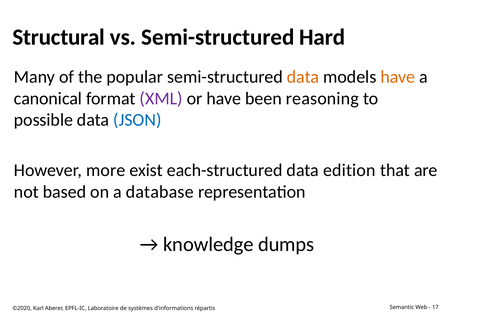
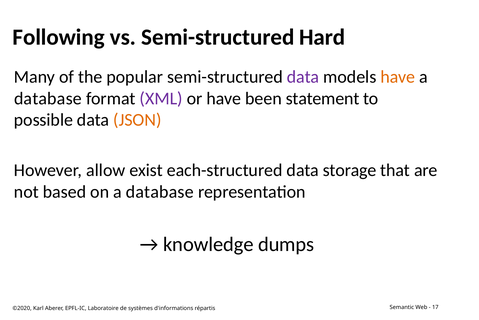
Structural: Structural -> Following (59, 37)
data colour: orange -> purple (303, 77)
canonical: canonical -> database (48, 98)
reasoning: reasoning -> statement (323, 98)
JSON colour: blue -> orange (137, 120)
more: more -> allow (106, 170)
edition: edition -> storage (350, 170)
